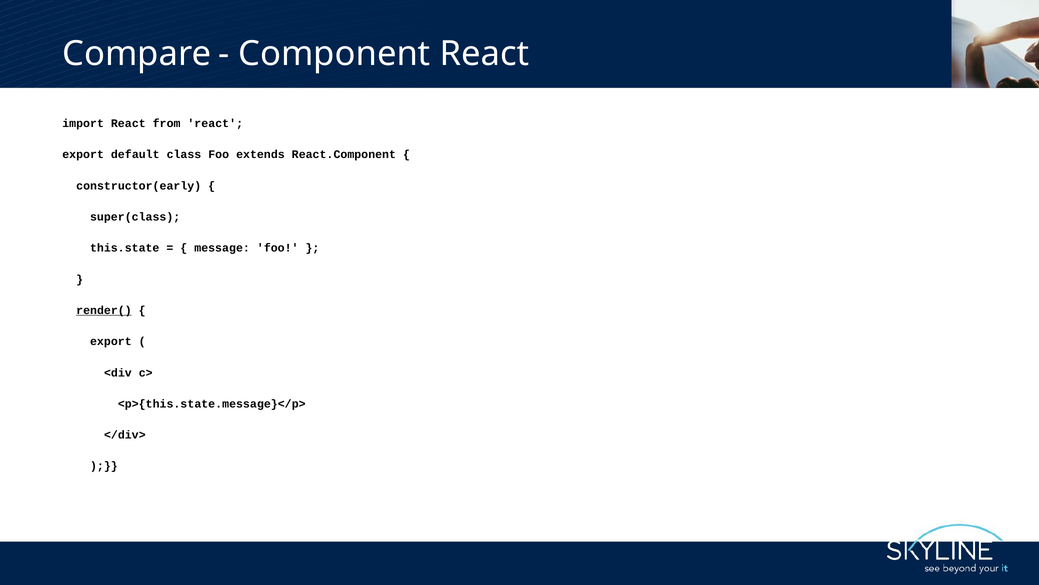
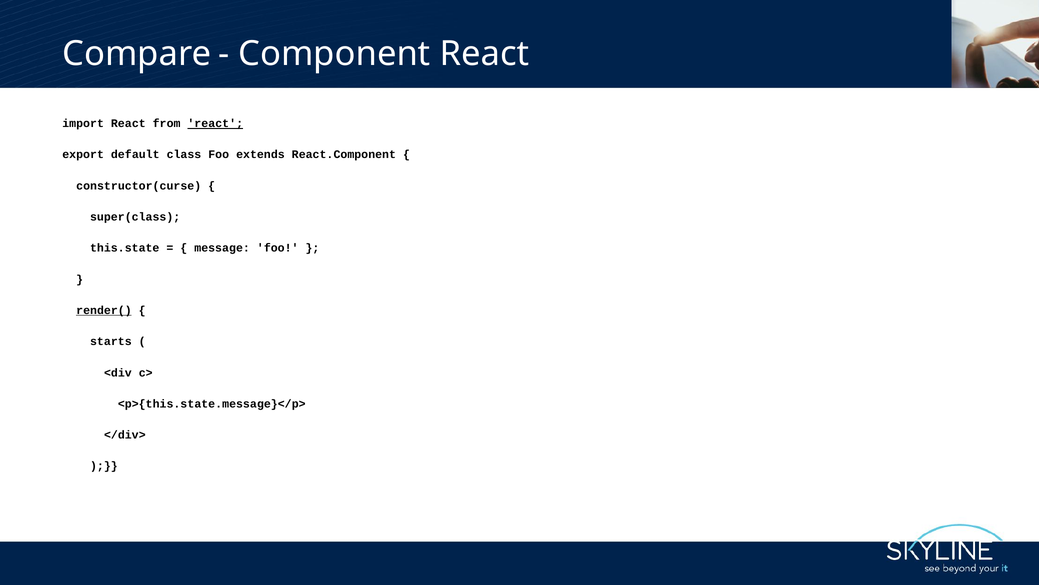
react underline: none -> present (215, 123)
constructor(early: constructor(early -> constructor(curse (139, 186)
export: export -> starts (111, 341)
